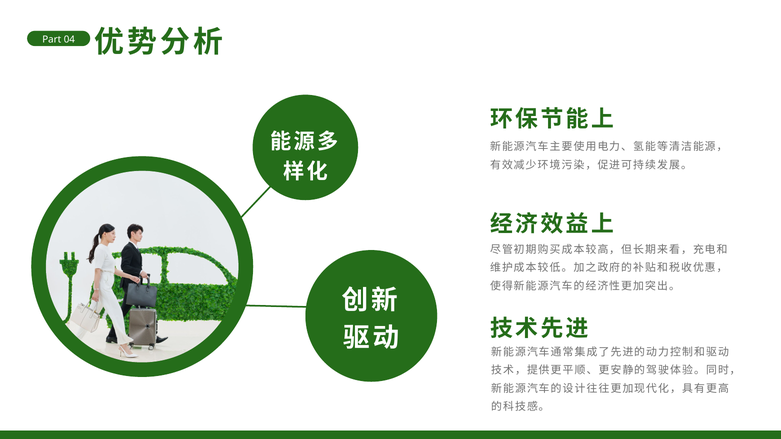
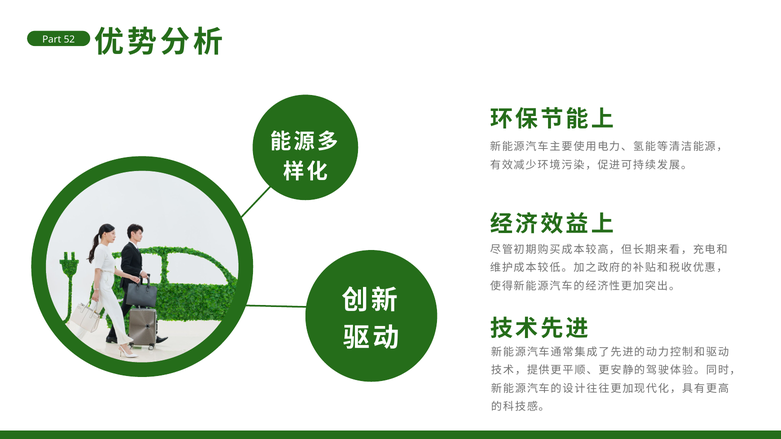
04: 04 -> 52 (69, 40)
